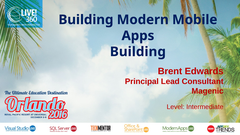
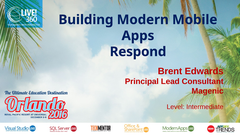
Building: Building -> Respond (138, 52)
